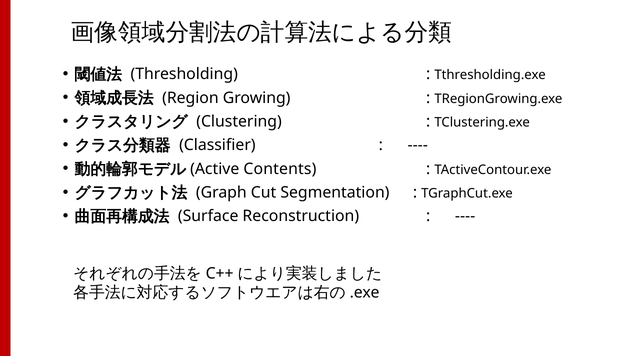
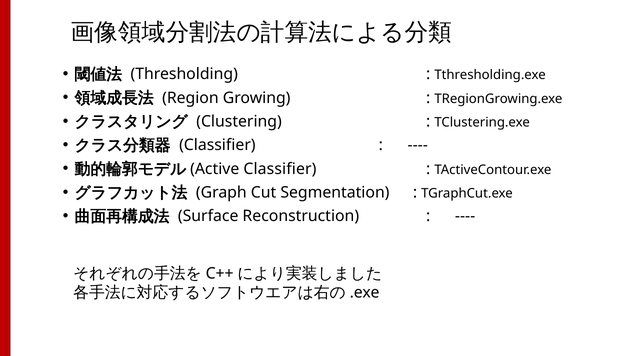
Active Contents: Contents -> Classifier (280, 169)
